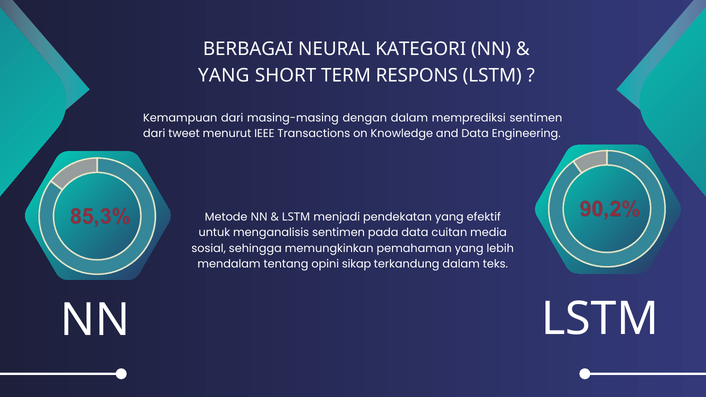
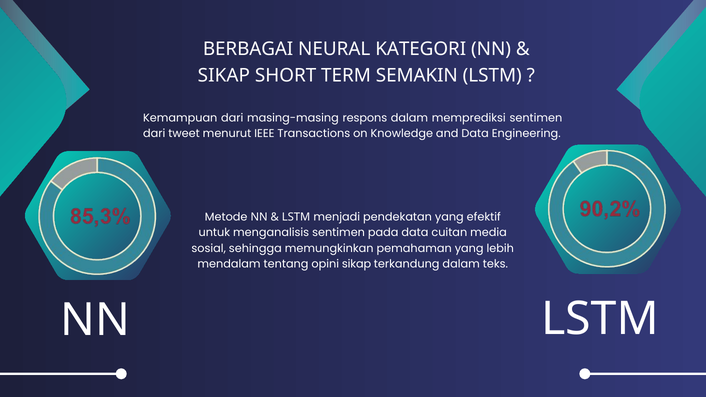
YANG: YANG -> SIKAP (224, 76)
RESPONS: RESPONS -> SEMAKIN (417, 76)
dengan: dengan -> respons (365, 118)
